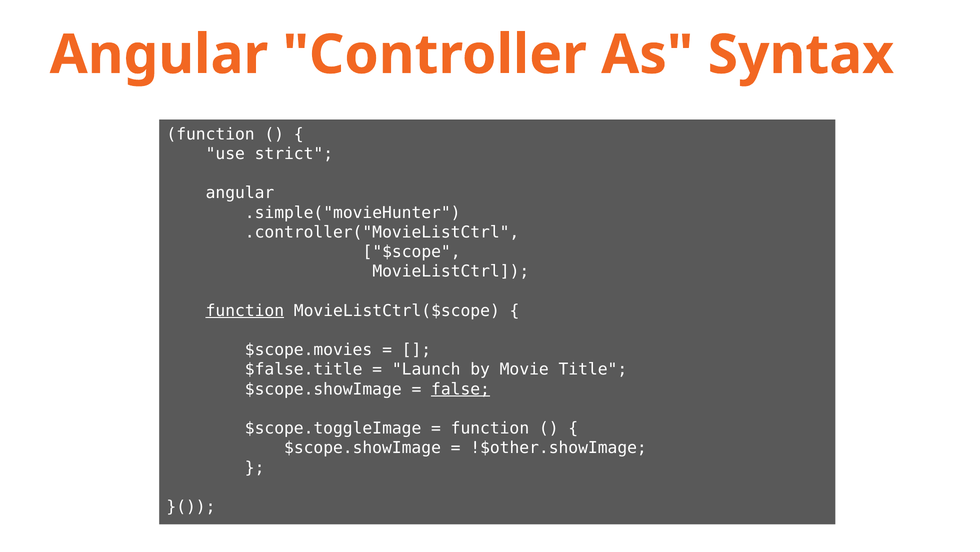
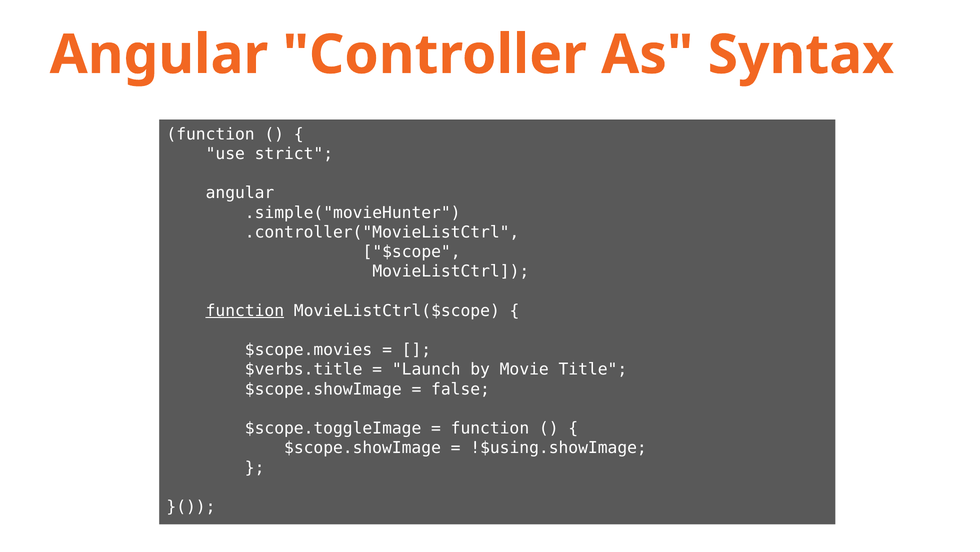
$false.title: $false.title -> $verbs.title (304, 369)
false underline: present -> none (461, 389)
!$other.showImage: !$other.showImage -> !$using.showImage (559, 447)
